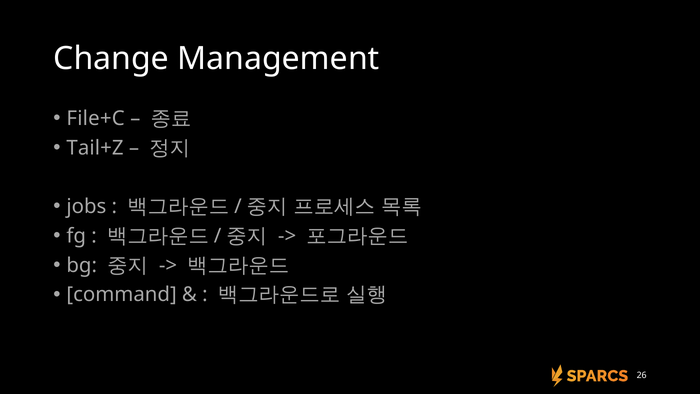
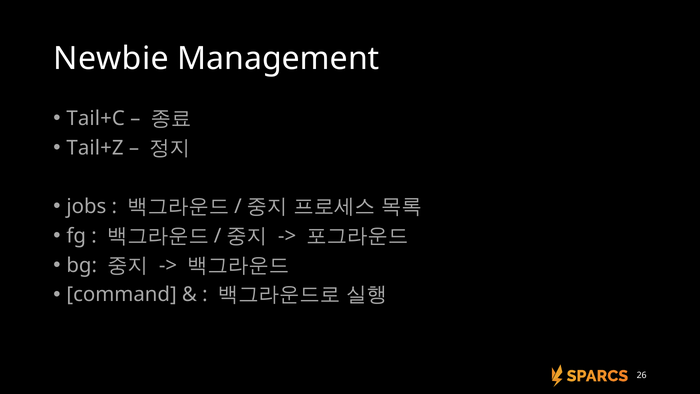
Change: Change -> Newbie (111, 59)
File+C: File+C -> Tail+C (96, 118)
